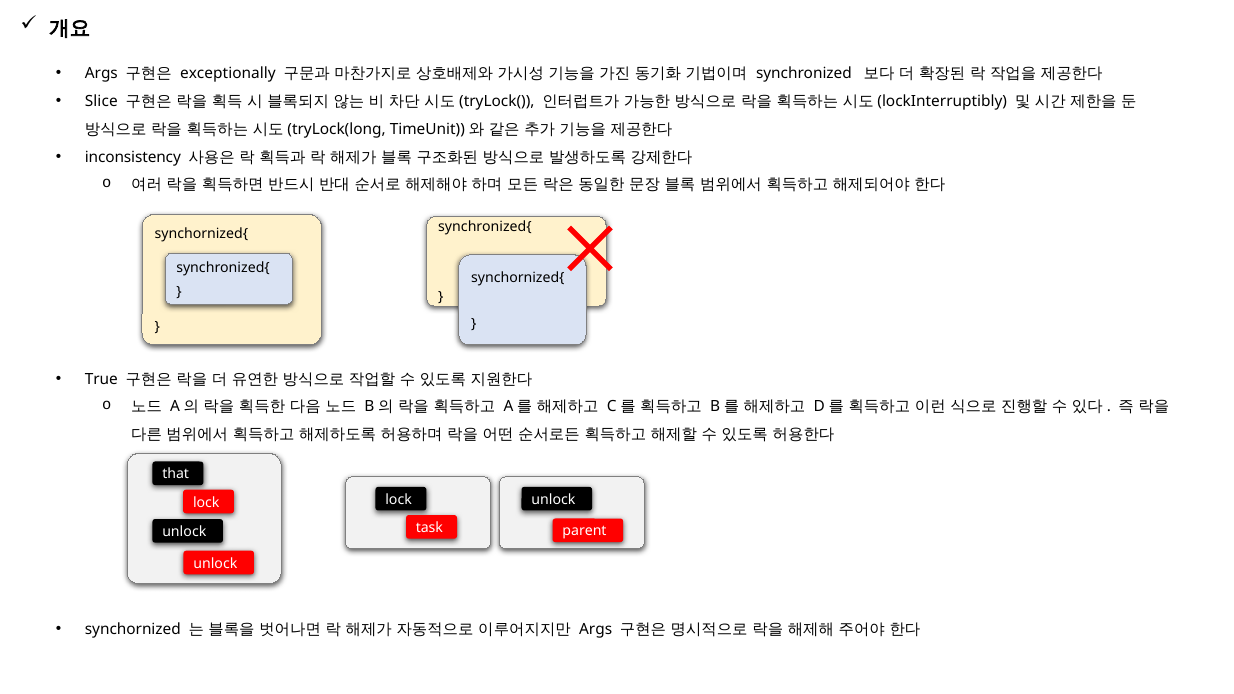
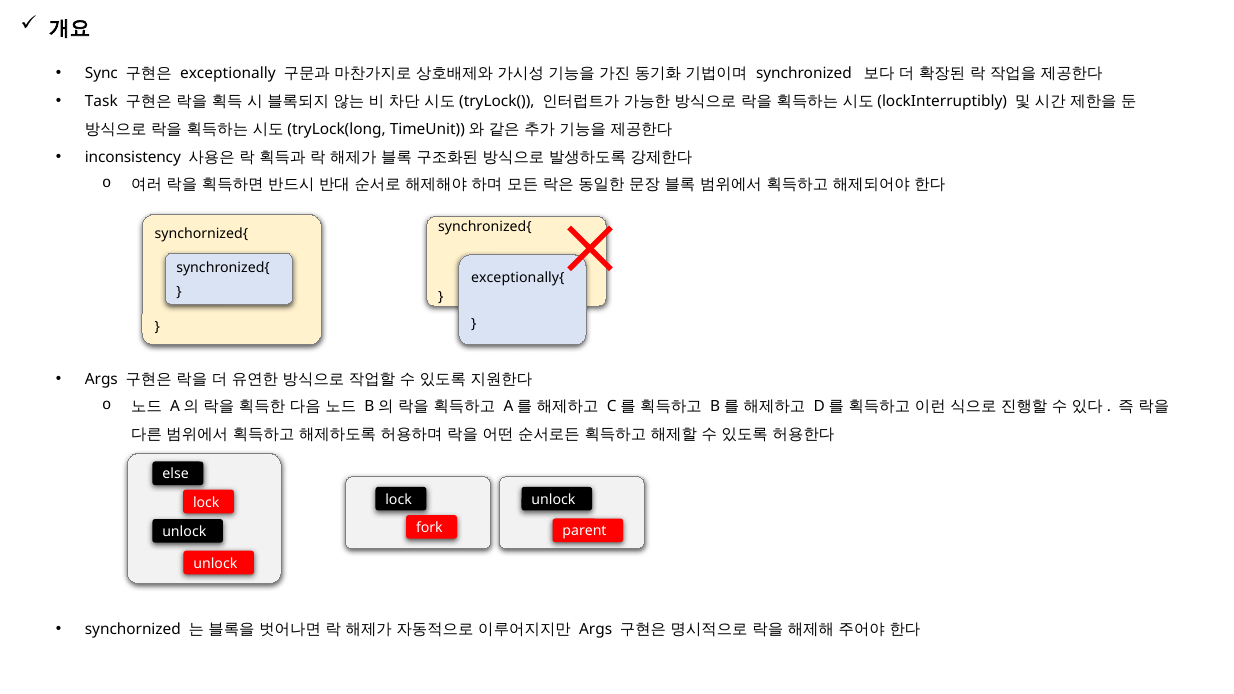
Args: Args -> Sync (101, 74)
Slice: Slice -> Task (101, 102)
synchornized{: synchornized{ -> exceptionally{ (518, 277)
True: True -> Args (101, 379)
that: that -> else (176, 474)
task: task -> fork (429, 528)
